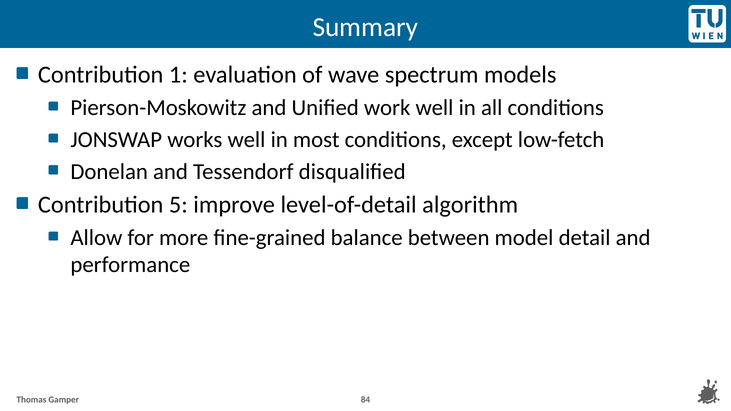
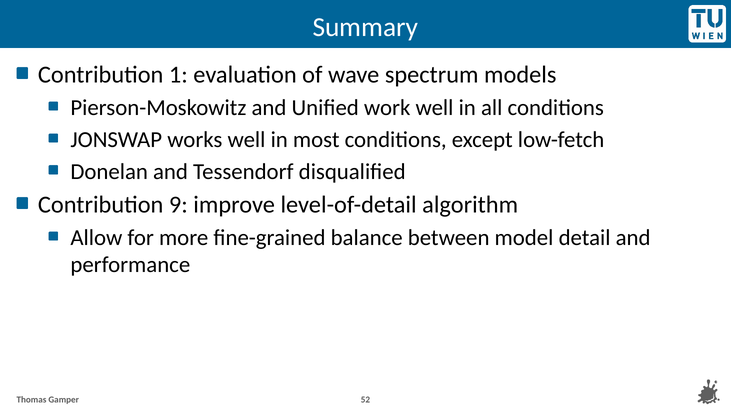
5: 5 -> 9 (178, 205)
84: 84 -> 52 (365, 400)
